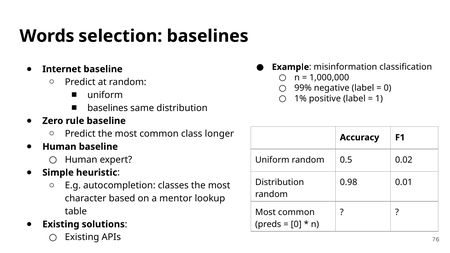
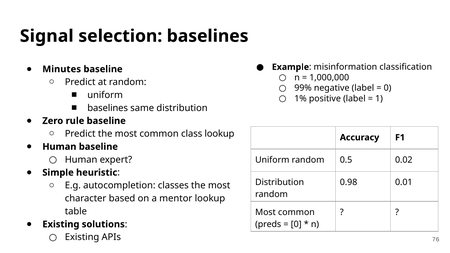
Words: Words -> Signal (47, 36)
Internet: Internet -> Minutes (62, 69)
class longer: longer -> lookup (219, 134)
